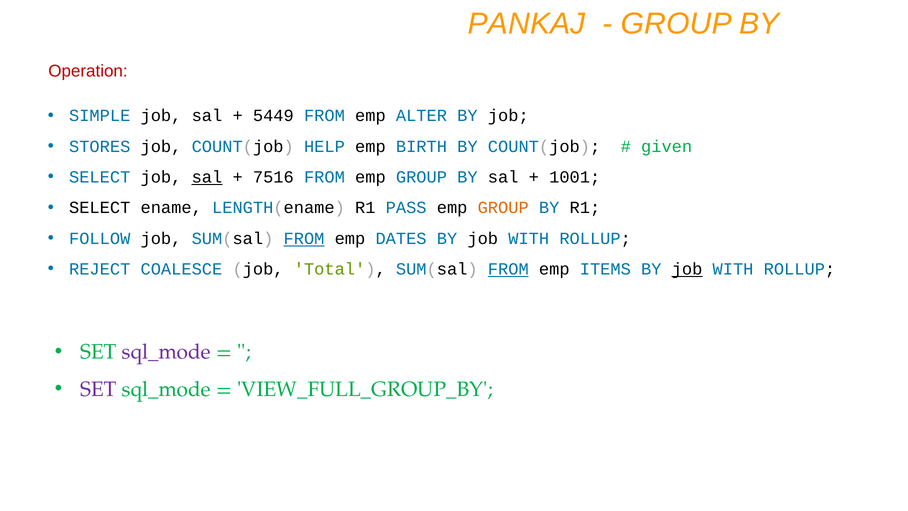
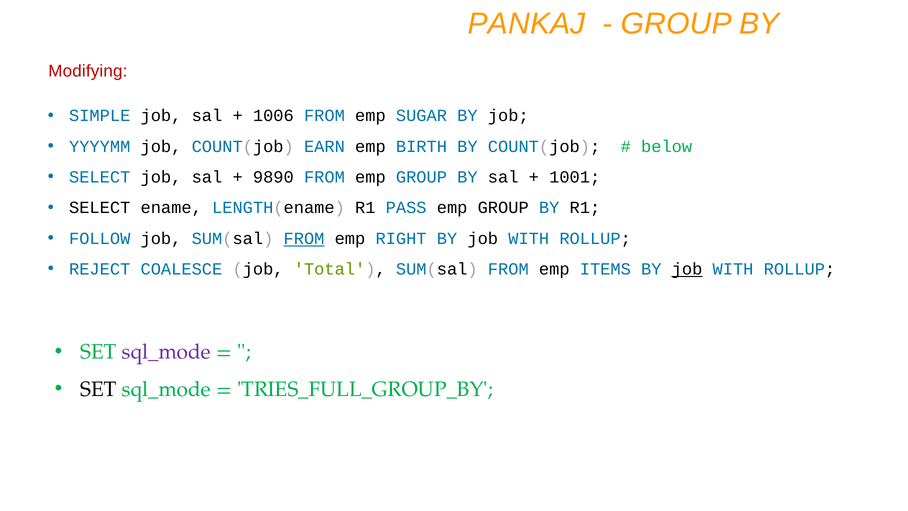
Operation: Operation -> Modifying (88, 71)
5449: 5449 -> 1006 (273, 116)
ALTER: ALTER -> SUGAR (421, 116)
STORES: STORES -> YYYYMM (100, 146)
HELP: HELP -> EARN (324, 146)
given: given -> below (667, 146)
sal underline: present -> none (207, 177)
7516: 7516 -> 9890 (273, 177)
GROUP colour: orange -> black (503, 208)
DATES: DATES -> RIGHT (401, 238)
FROM underline: present -> none (508, 269)
SET colour: purple -> black (99, 389)
VIEW_FULL_GROUP_BY: VIEW_FULL_GROUP_BY -> TRIES_FULL_GROUP_BY (365, 389)
